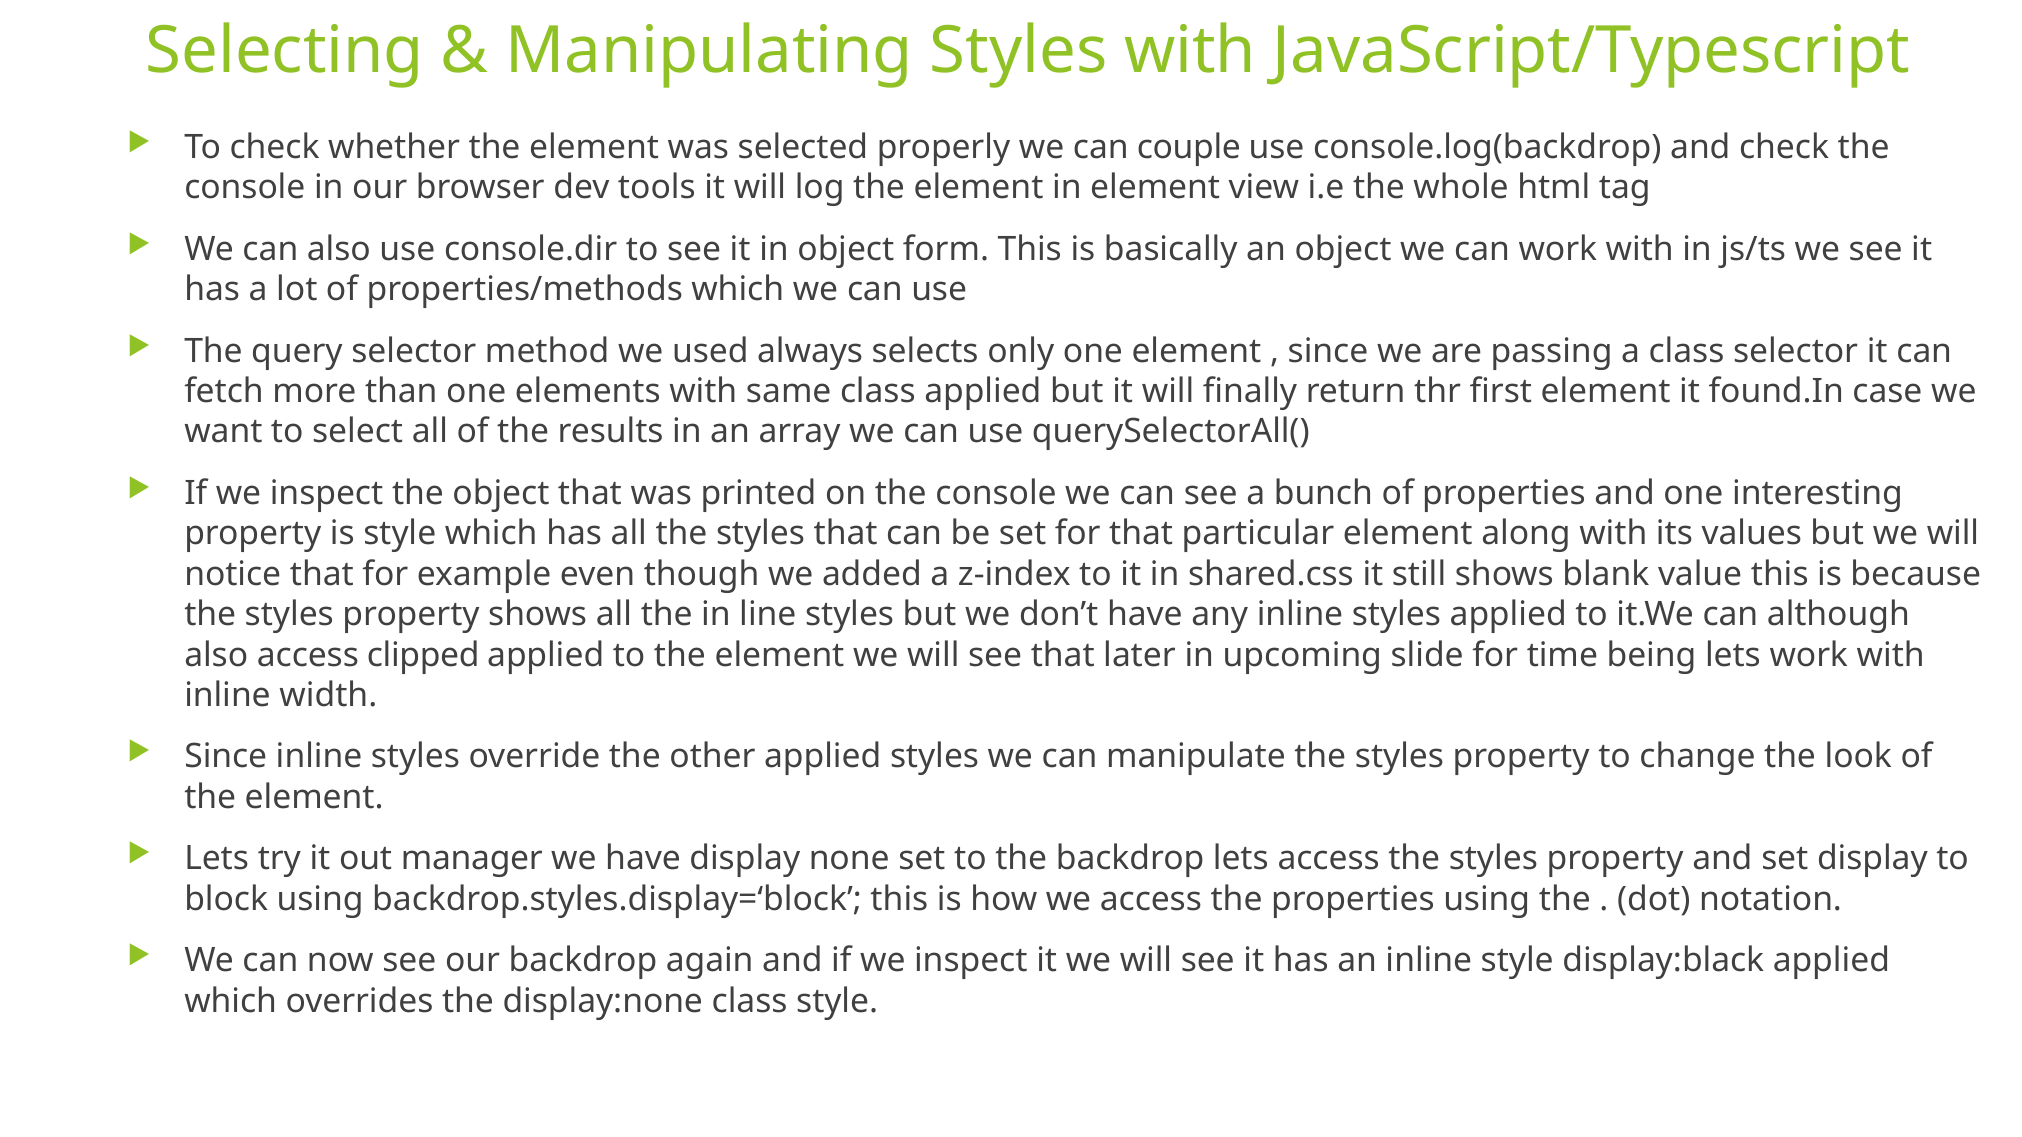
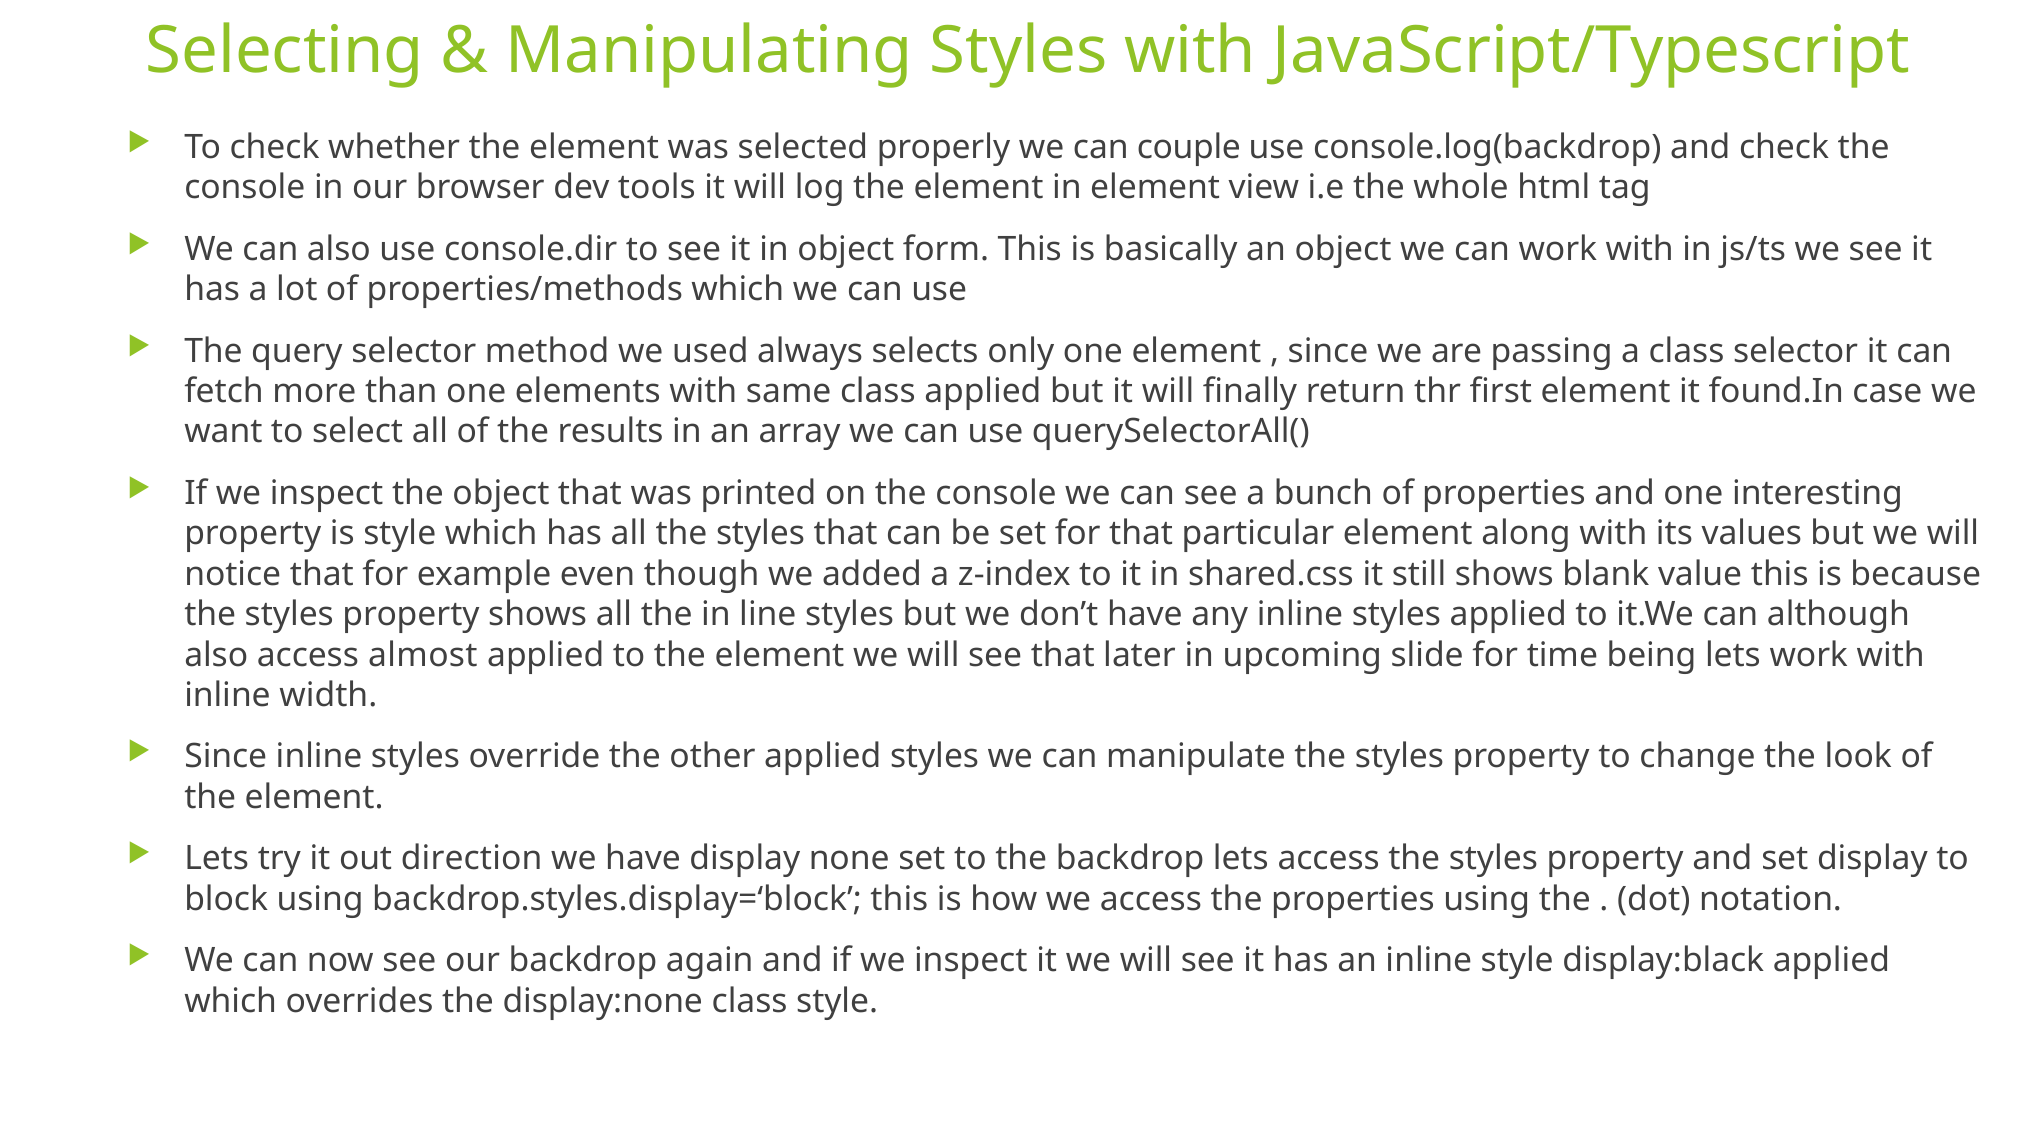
clipped: clipped -> almost (423, 655)
manager: manager -> direction (472, 859)
